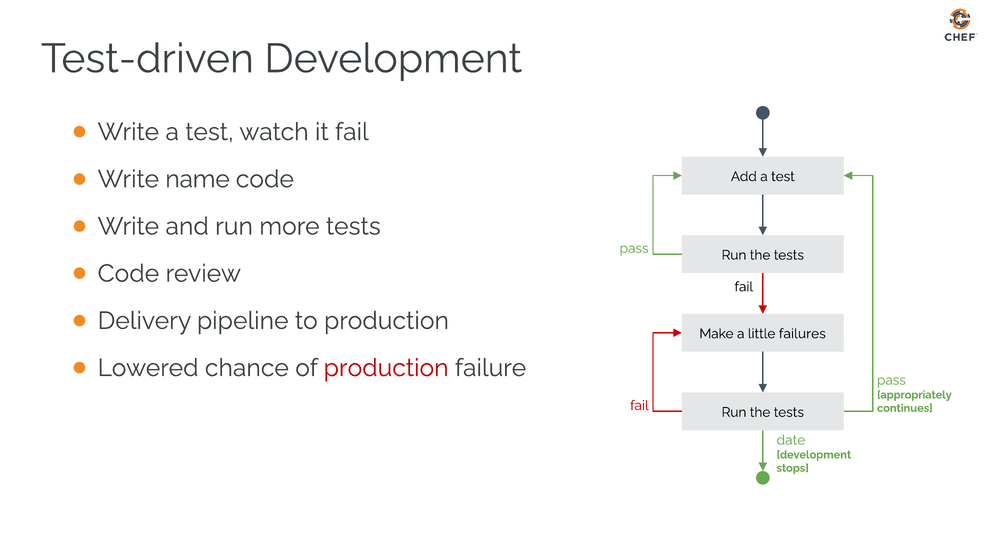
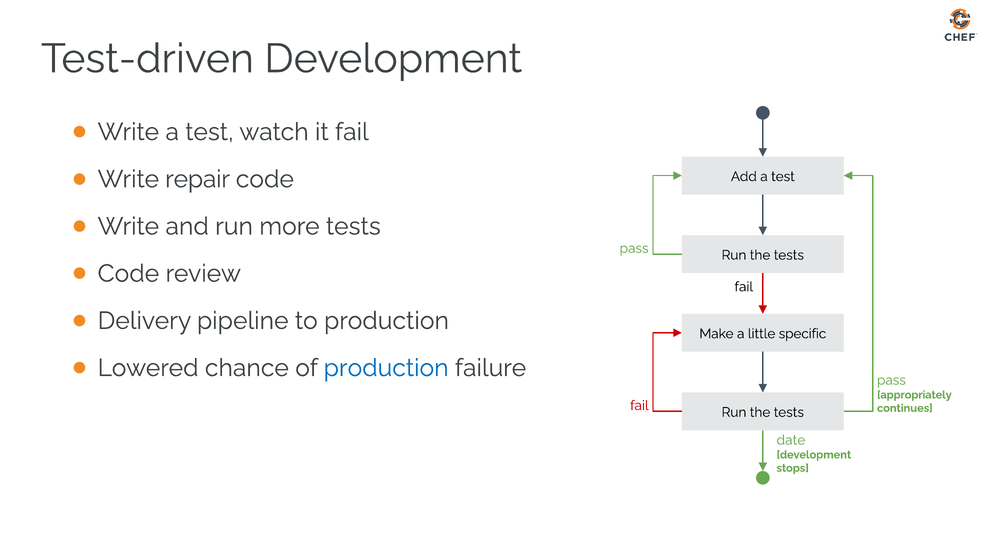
name: name -> repair (198, 179)
failures: failures -> specific (802, 334)
production colour: red -> blue (386, 368)
